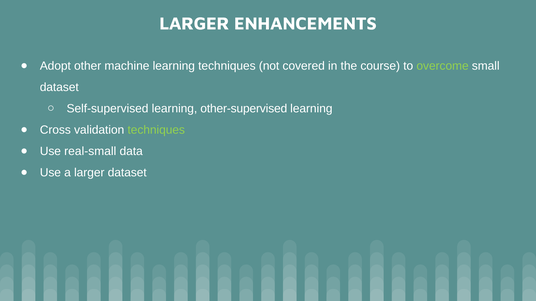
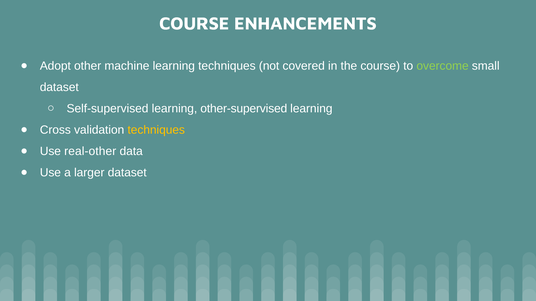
LARGER: LARGER -> COURSE (194, 24)
techniques colour: light green -> yellow (156, 130)
real-small: real-small -> real-other (90, 152)
